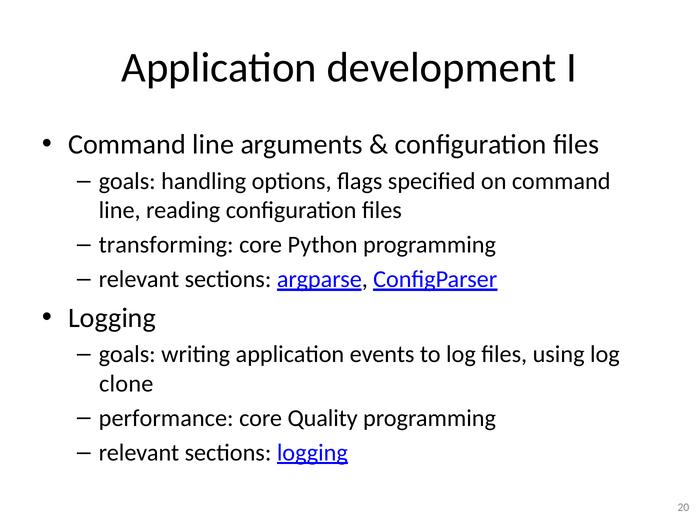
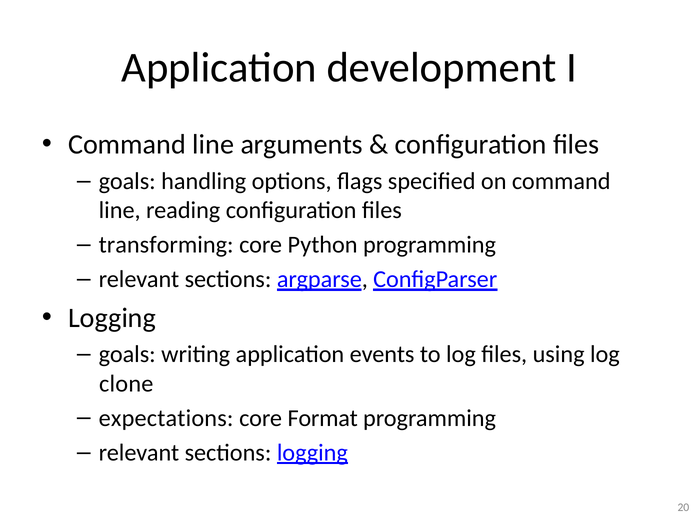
performance: performance -> expectations (166, 418)
Quality: Quality -> Format (323, 418)
